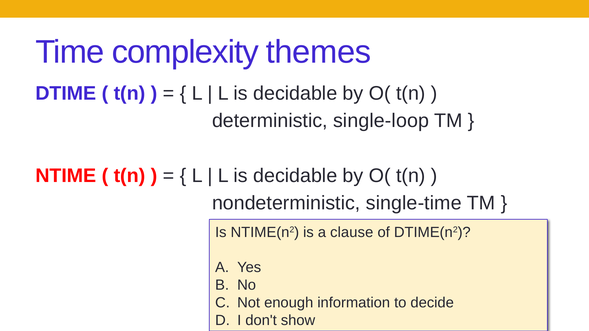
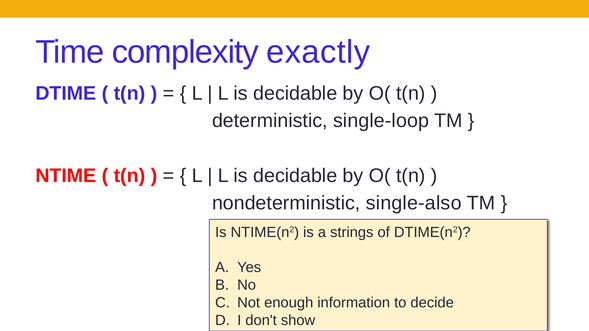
themes: themes -> exactly (318, 52)
single-time: single-time -> single-also (414, 203)
clause: clause -> strings (352, 232)
